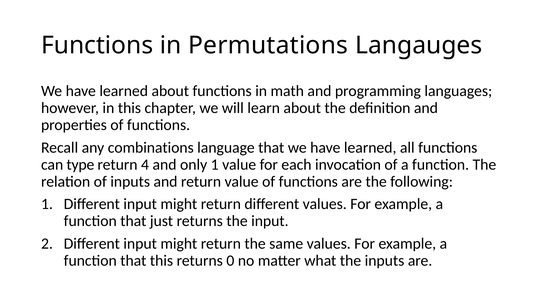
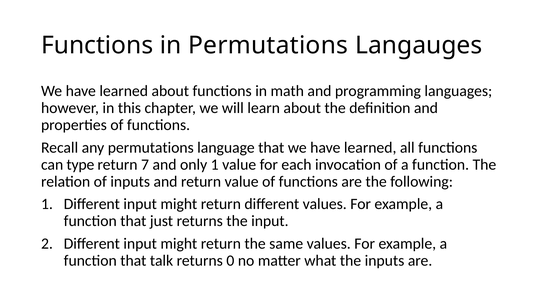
any combinations: combinations -> permutations (151, 147)
4: 4 -> 7 (145, 164)
that this: this -> talk (162, 260)
